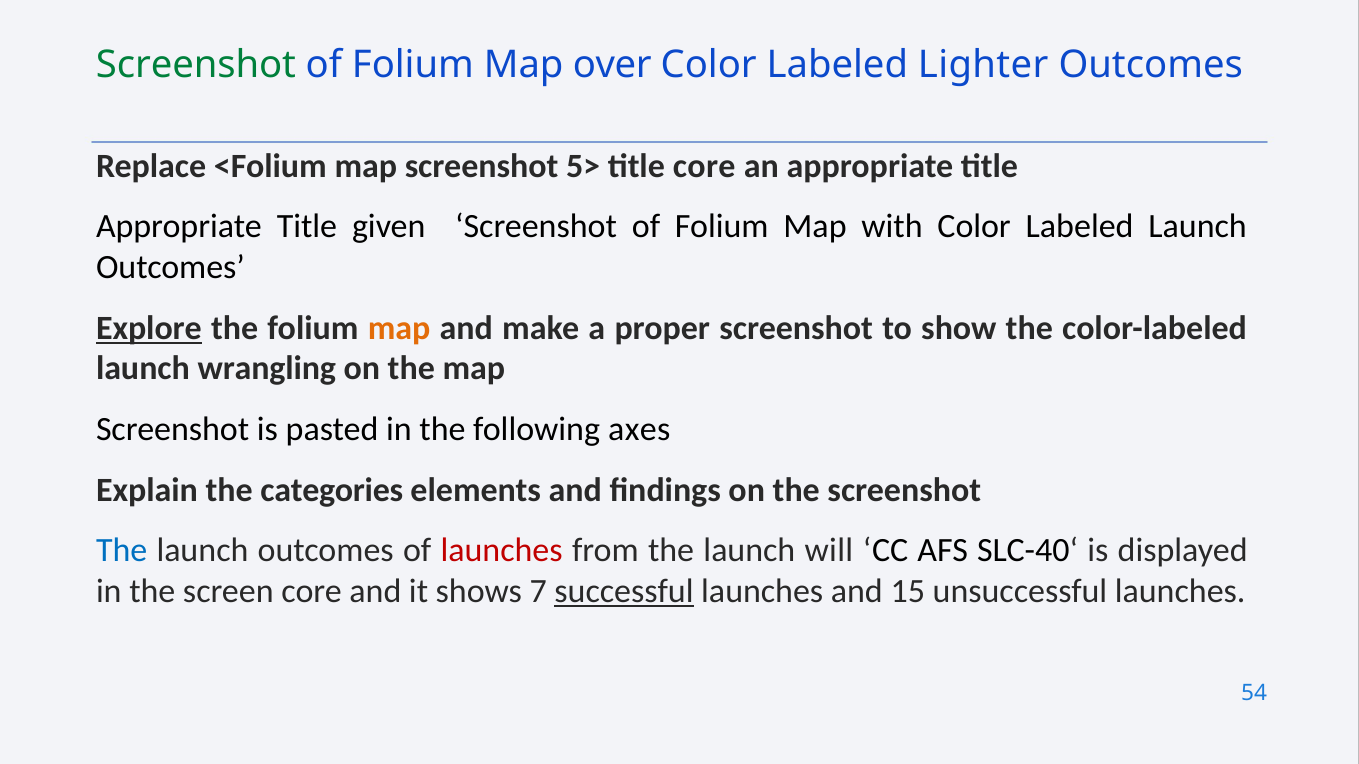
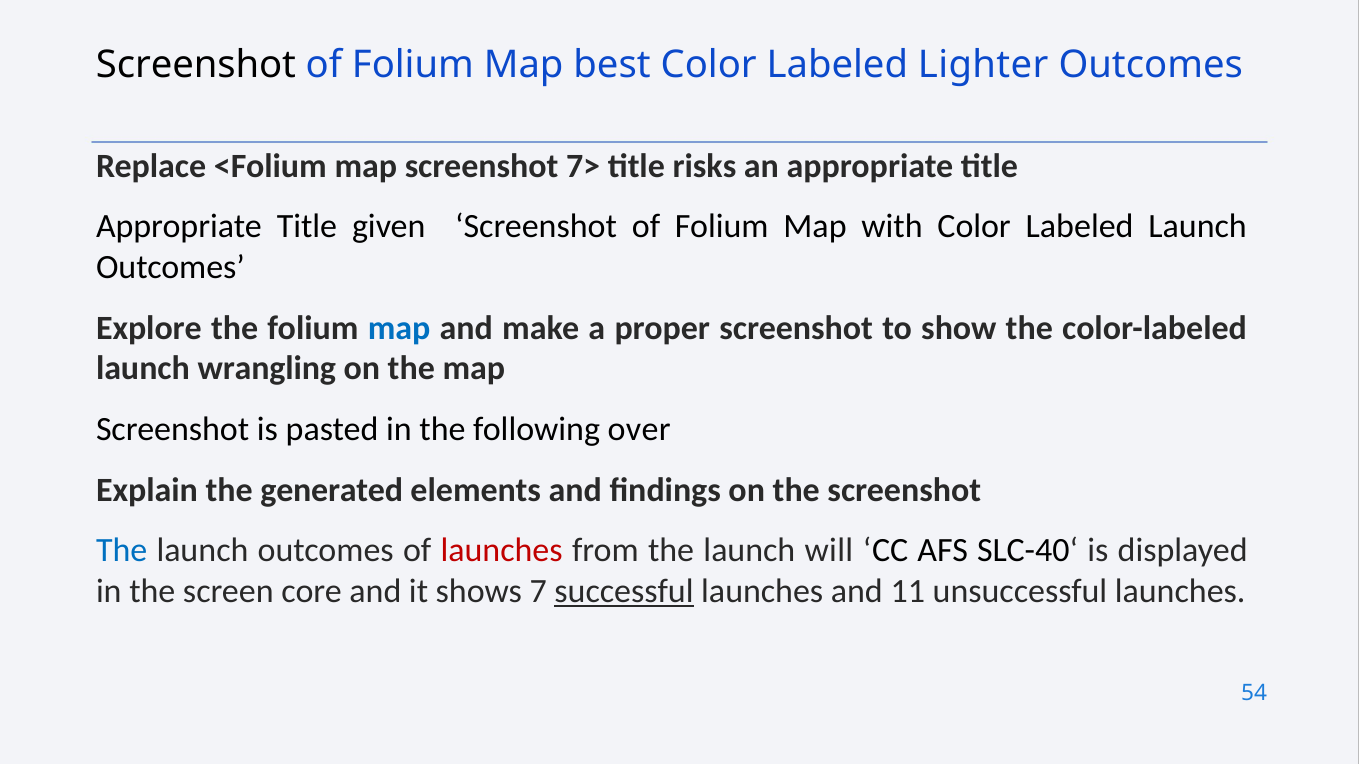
Screenshot colour: green -> black (196, 64)
over: over -> best (612, 64)
5>: 5> -> 7> (583, 166)
title core: core -> risks (704, 166)
Explore underline: present -> none (149, 328)
map colour: orange -> blue (399, 328)
axes: axes -> over (639, 430)
categories: categories -> generated (332, 490)
15: 15 -> 11 (908, 592)
